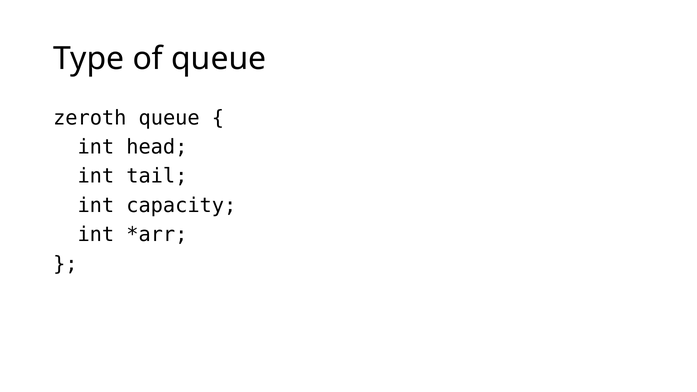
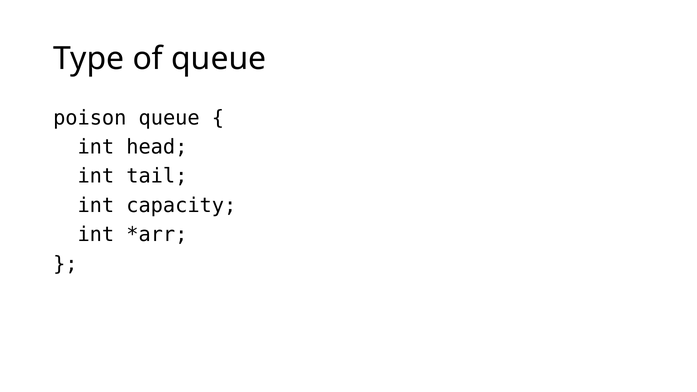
zeroth: zeroth -> poison (90, 118)
